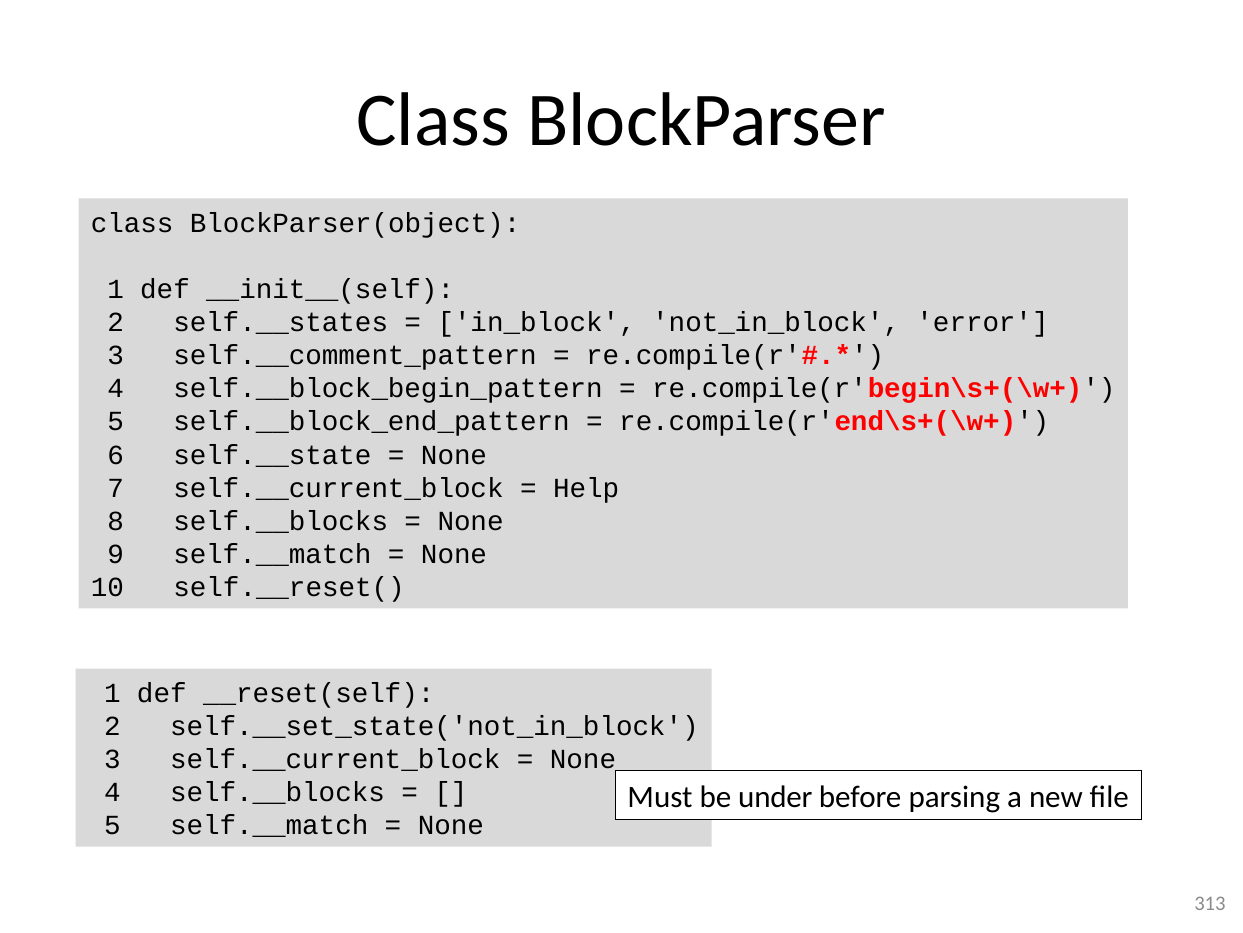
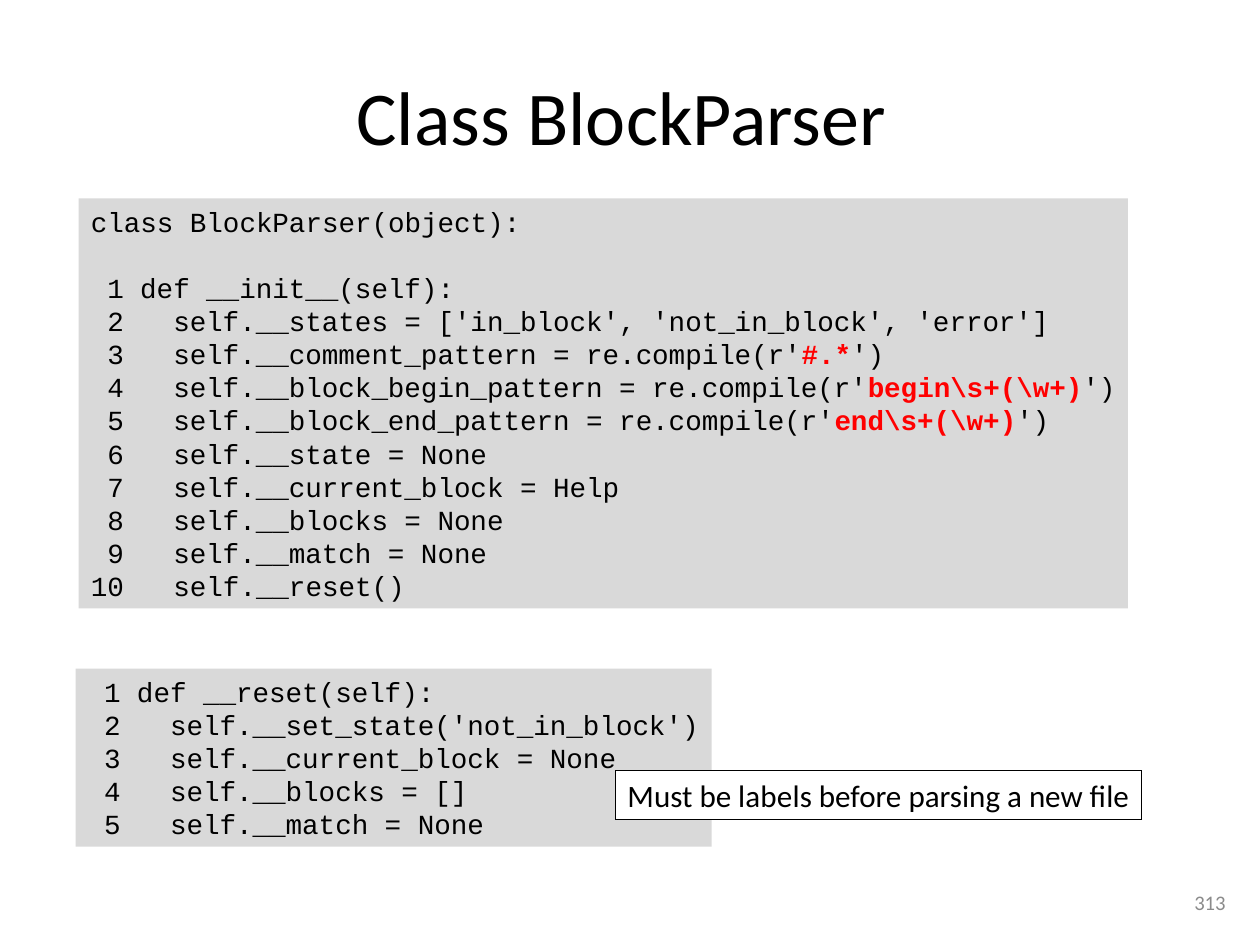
under: under -> labels (775, 796)
